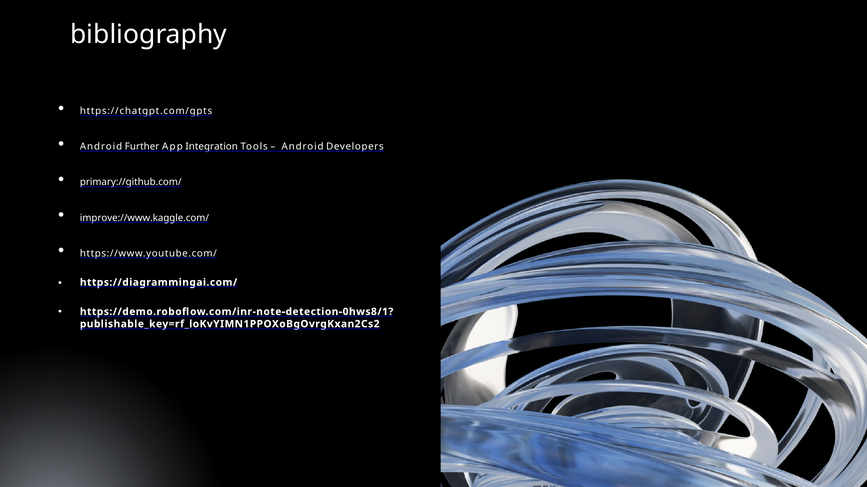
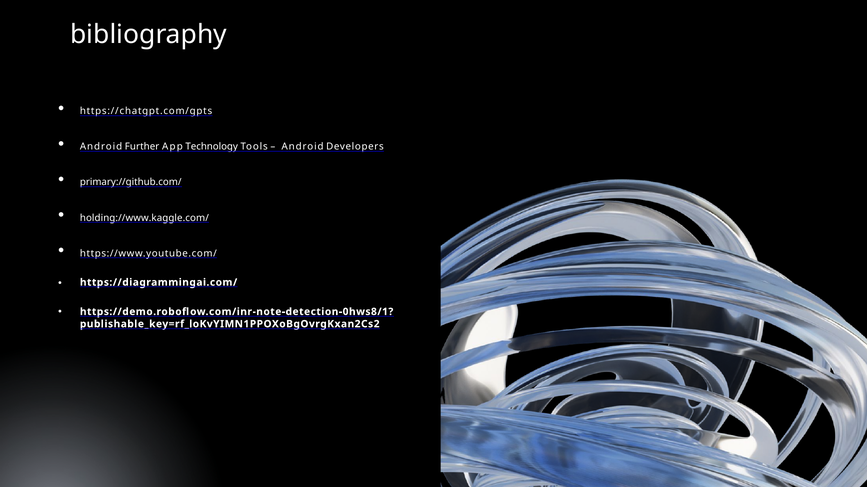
Integration: Integration -> Technology (212, 147)
improve://www.kaggle.com/: improve://www.kaggle.com/ -> holding://www.kaggle.com/ (144, 218)
